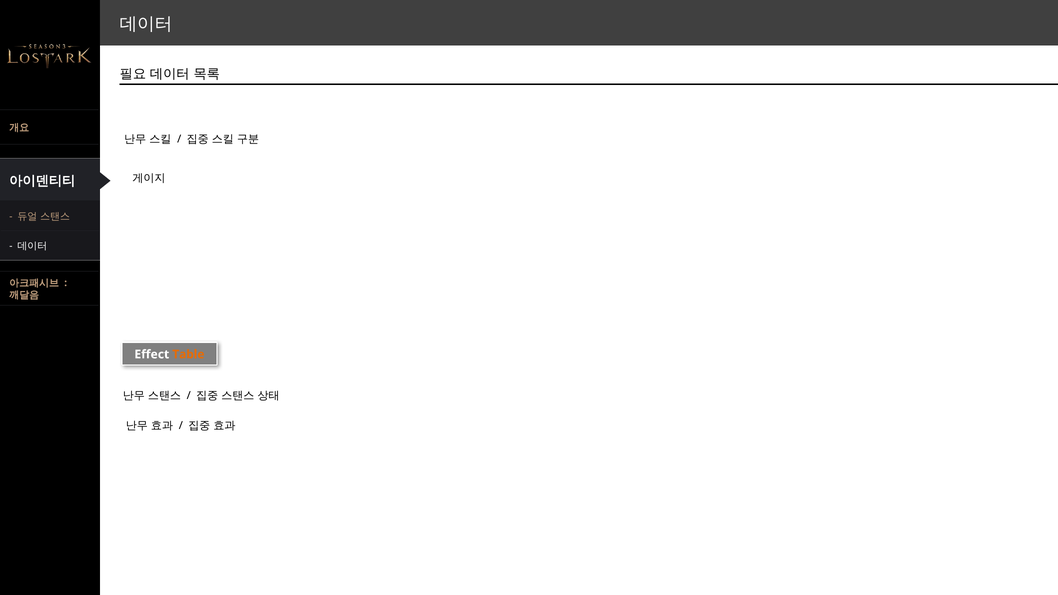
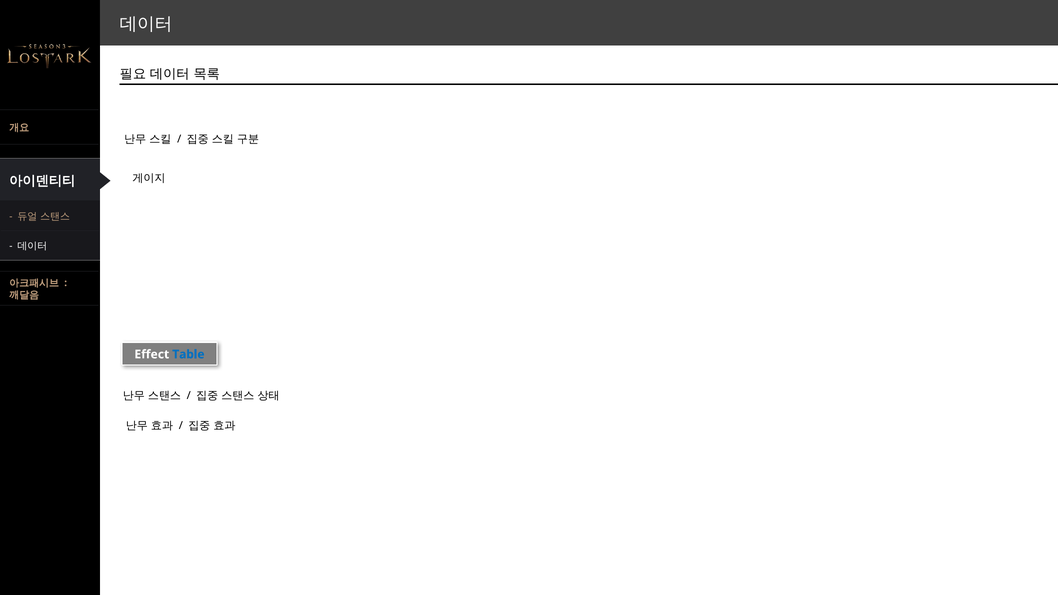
Table colour: orange -> blue (188, 354)
